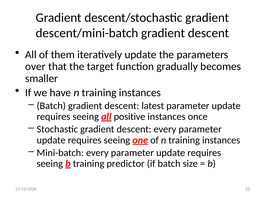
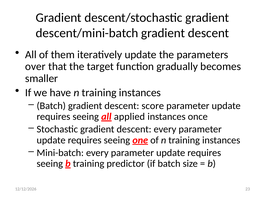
latest: latest -> score (153, 106)
positive: positive -> applied (129, 117)
